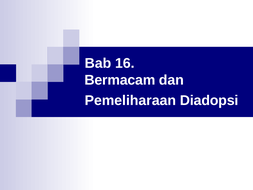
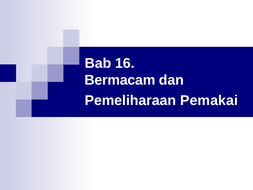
Diadopsi: Diadopsi -> Pemakai (209, 100)
